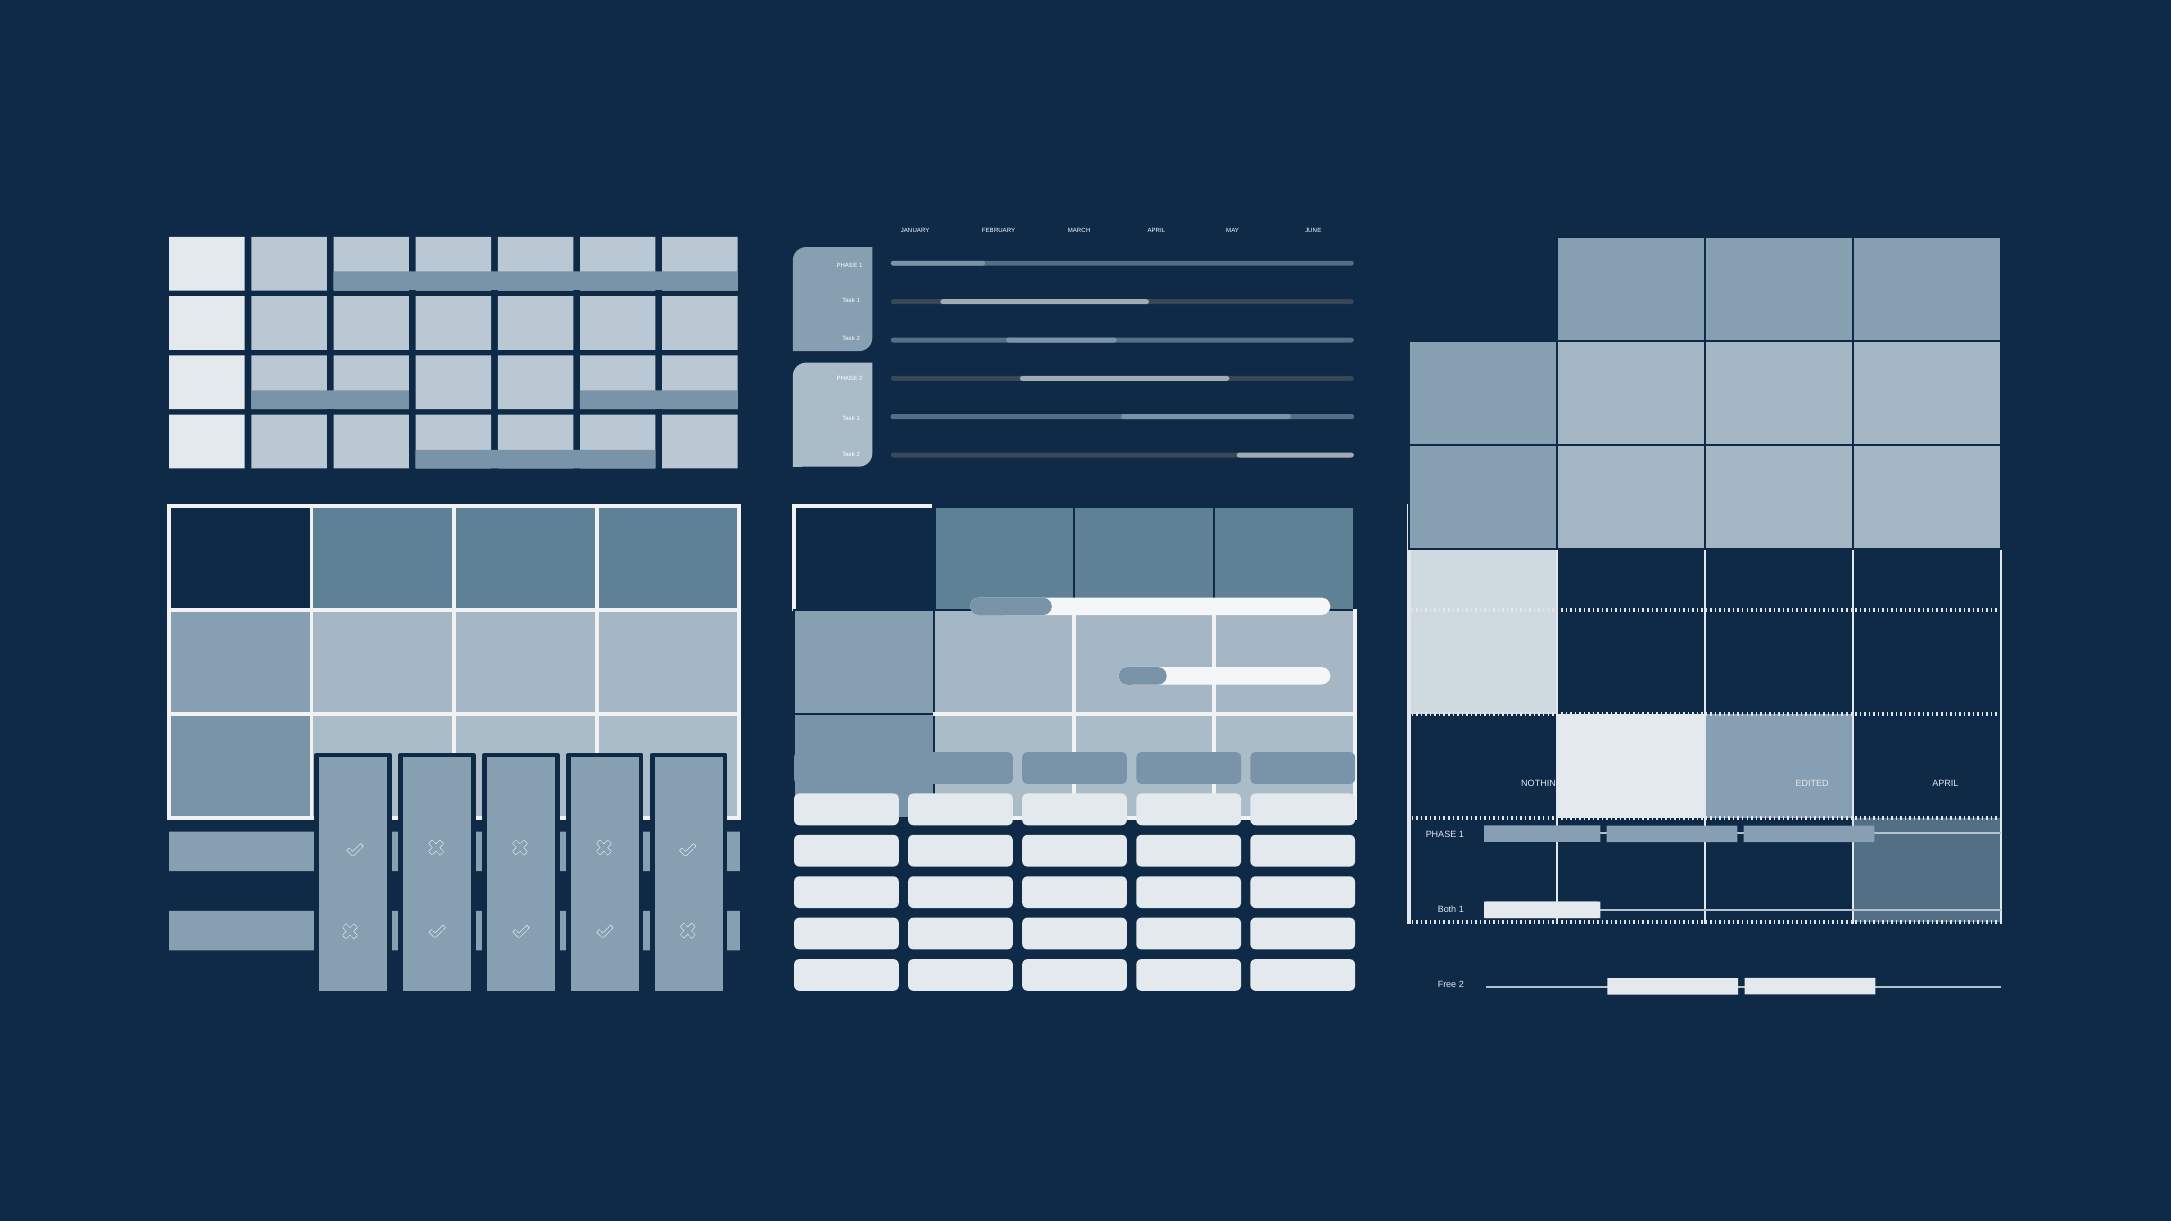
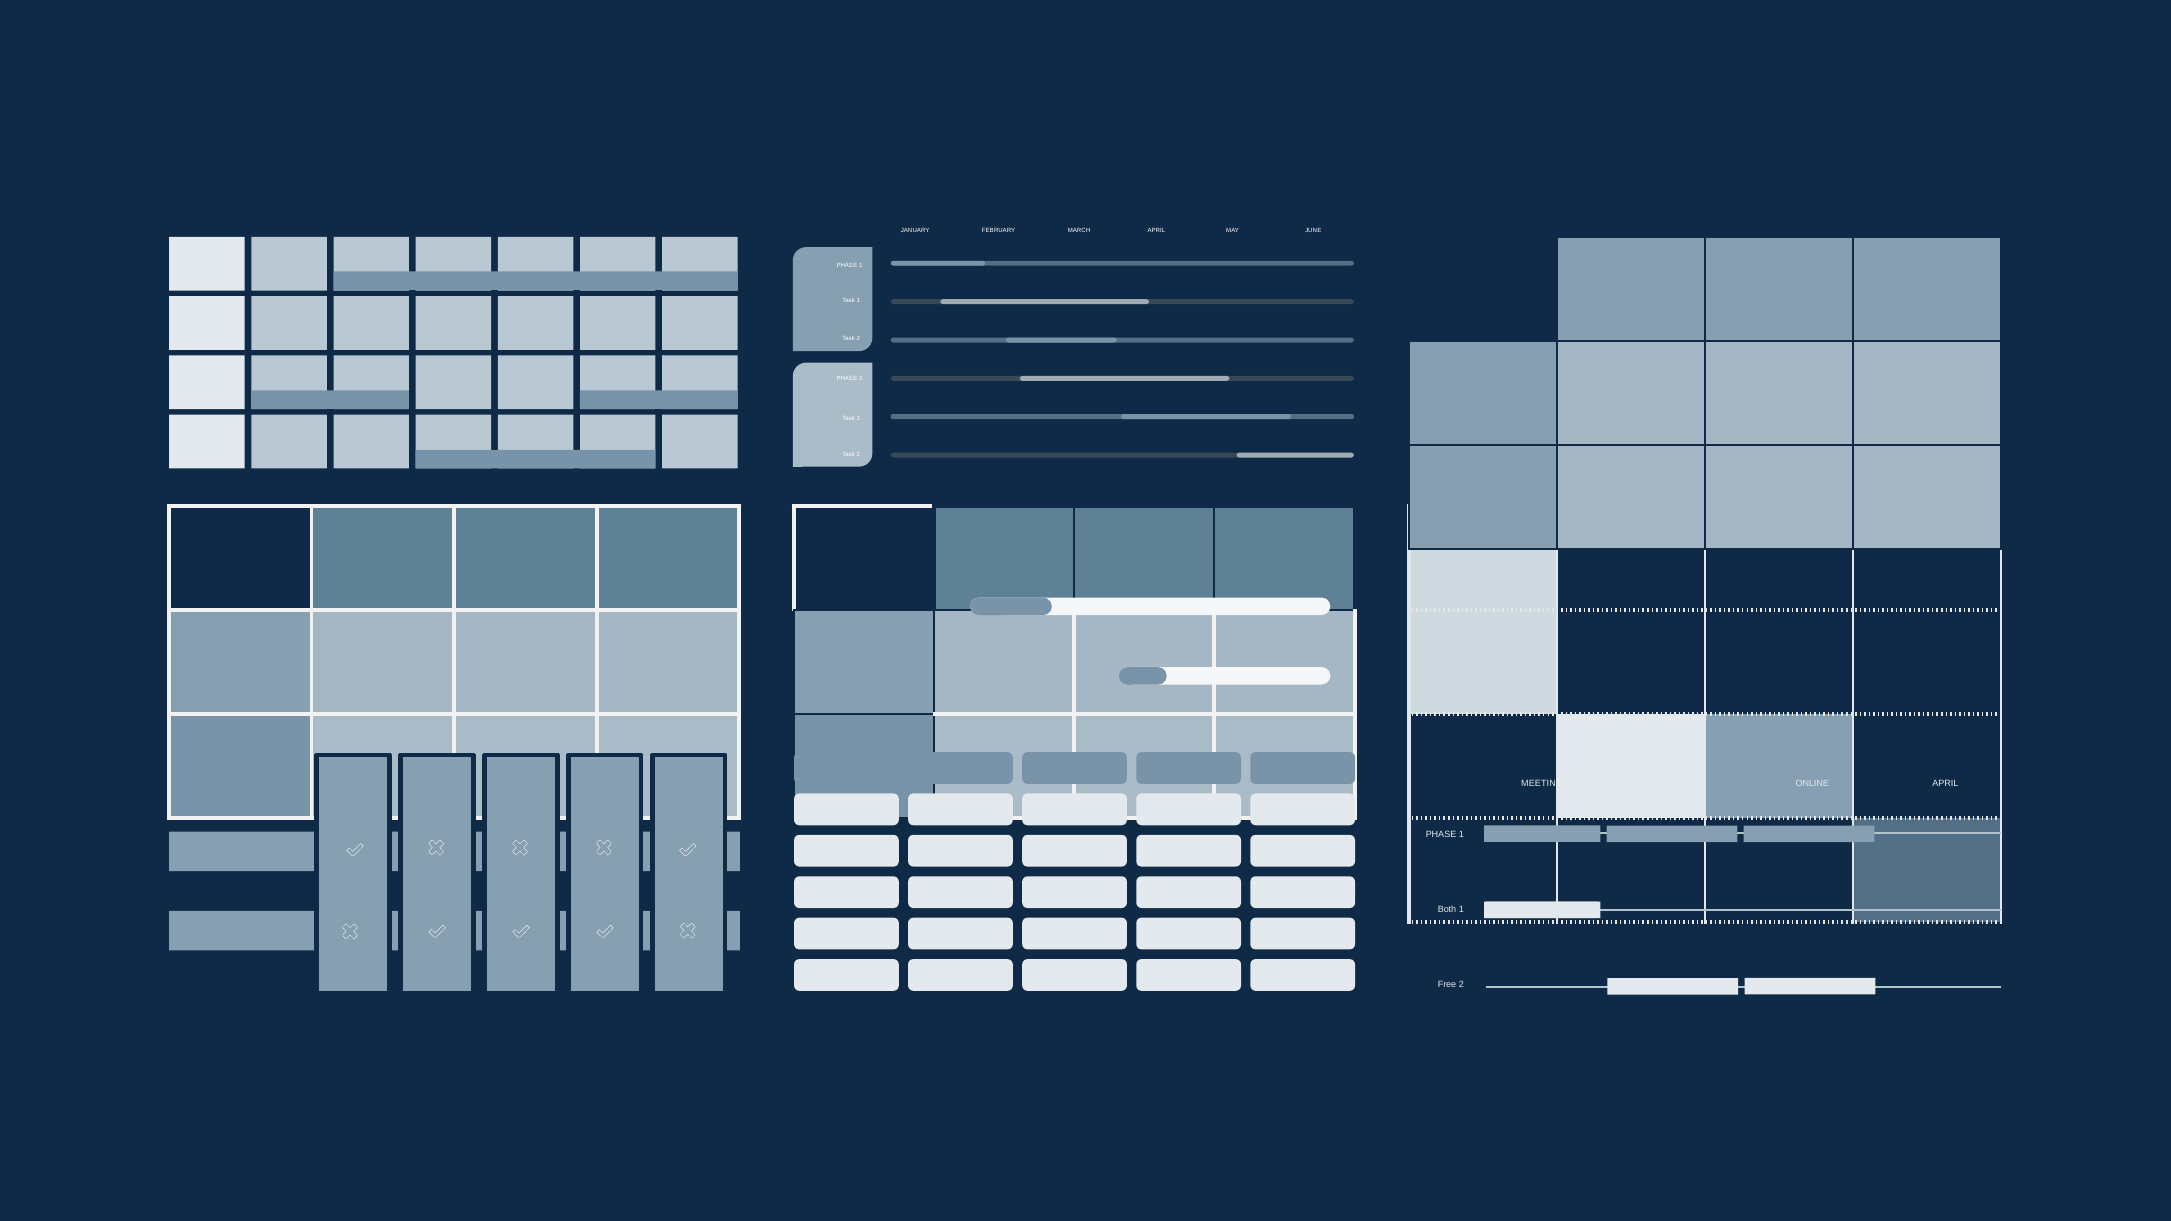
NOTHING: NOTHING -> MEETING (1542, 784)
EDITED: EDITED -> ONLINE (1812, 784)
